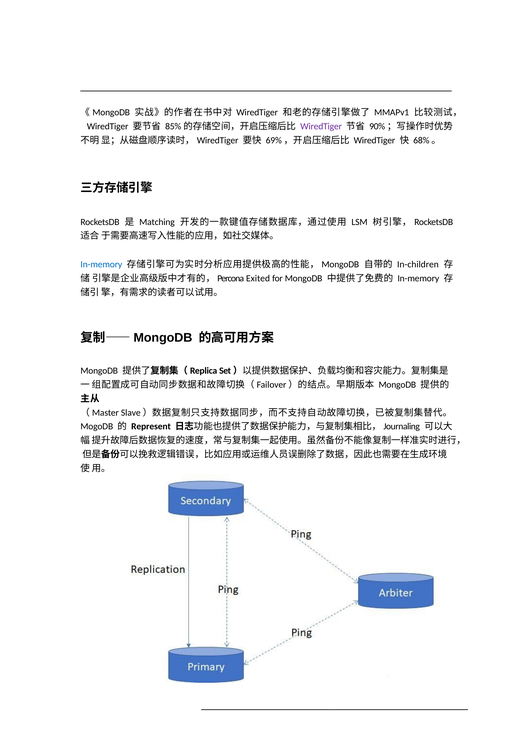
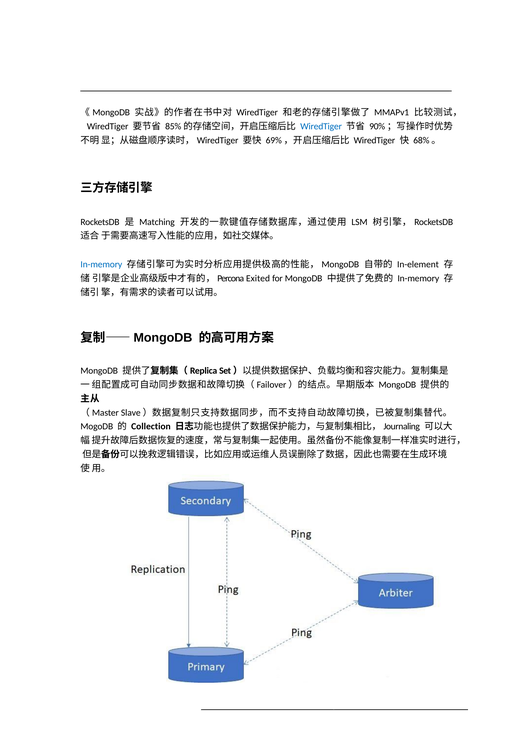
WiredTiger colour: purple -> blue (321, 126)
In-children: In-children -> In-element (418, 264)
Represent: Represent -> Collection (151, 426)
